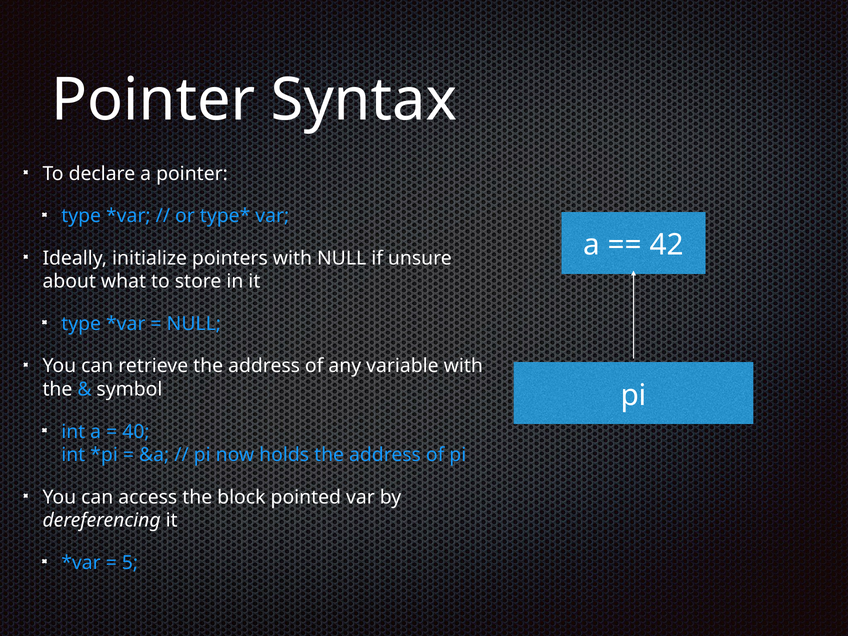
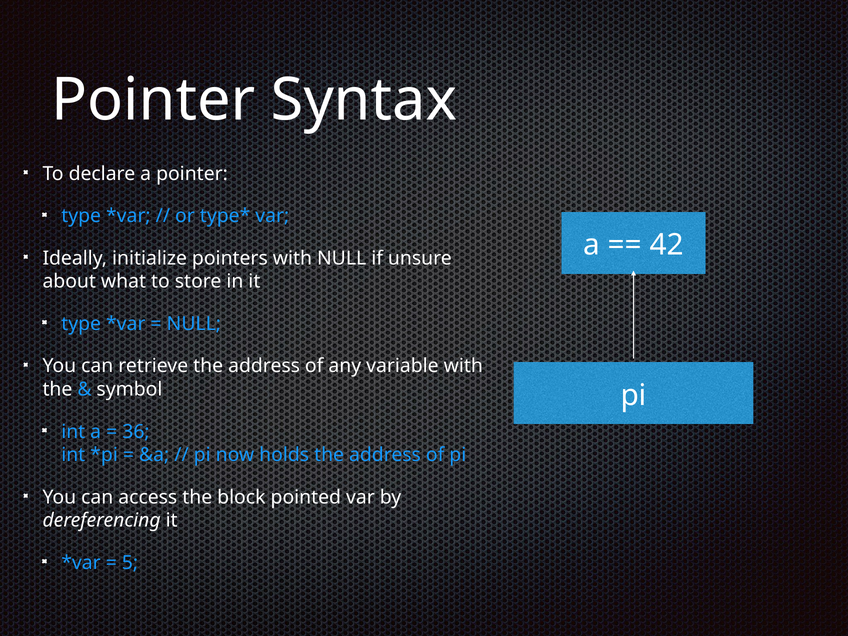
40: 40 -> 36 (136, 432)
